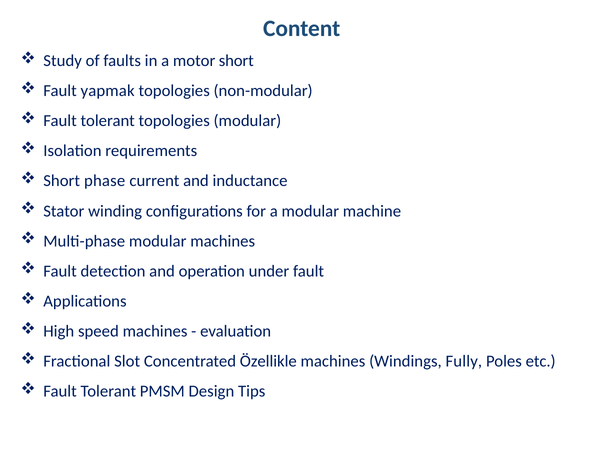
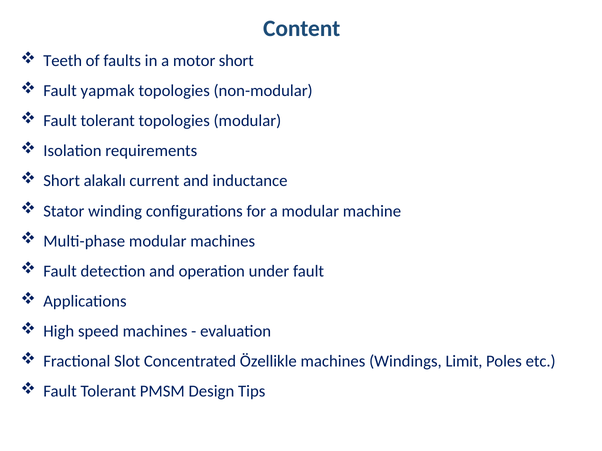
Study: Study -> Teeth (63, 61)
phase: phase -> alakalı (105, 181)
Fully: Fully -> Limit (464, 362)
